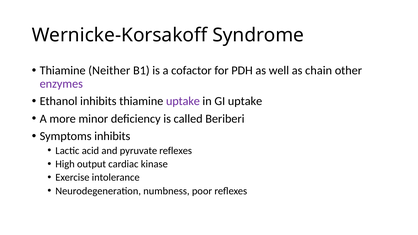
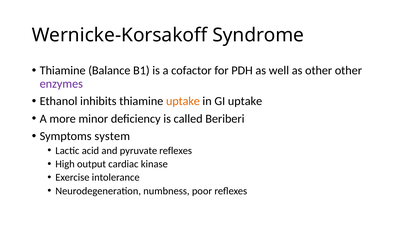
Neither: Neither -> Balance (109, 71)
as chain: chain -> other (319, 71)
uptake colour: purple -> orange (183, 101)
Symptoms inhibits: inhibits -> system (112, 136)
